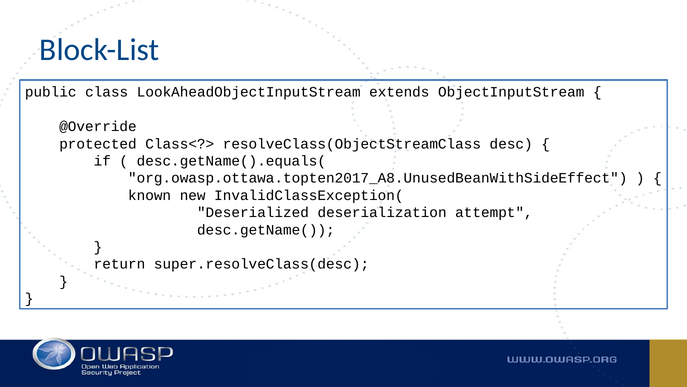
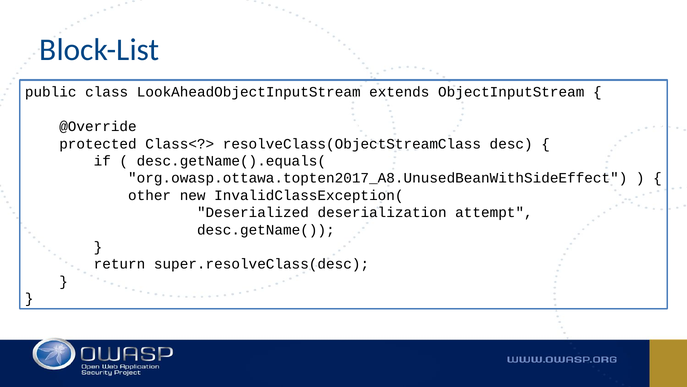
known: known -> other (150, 195)
